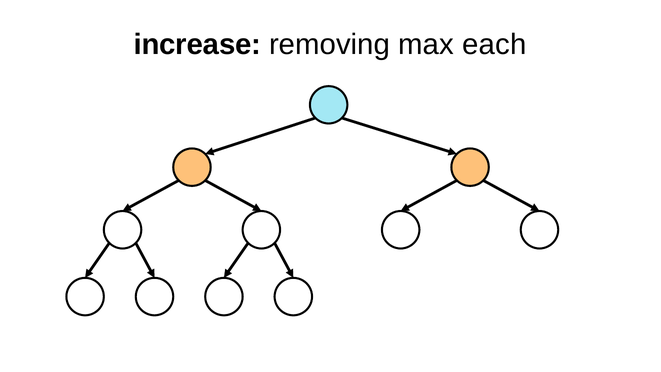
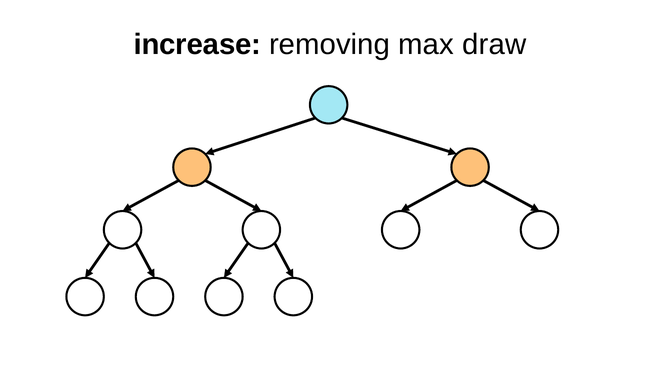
each: each -> draw (494, 45)
